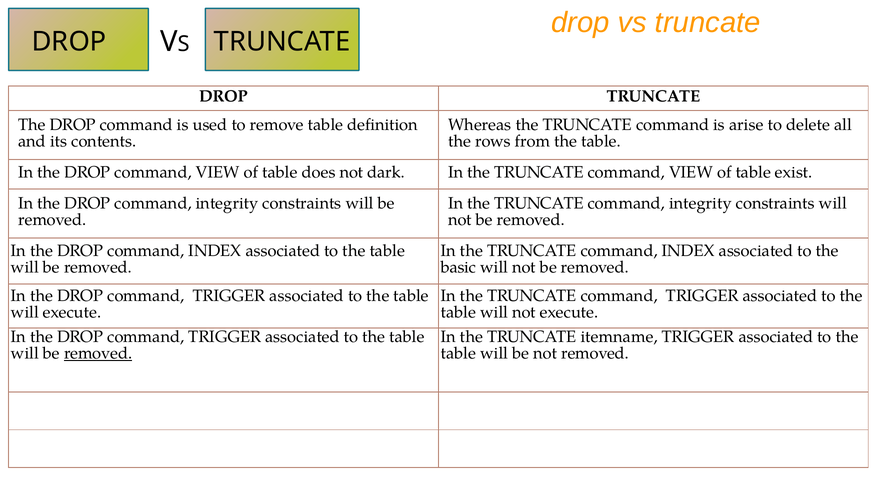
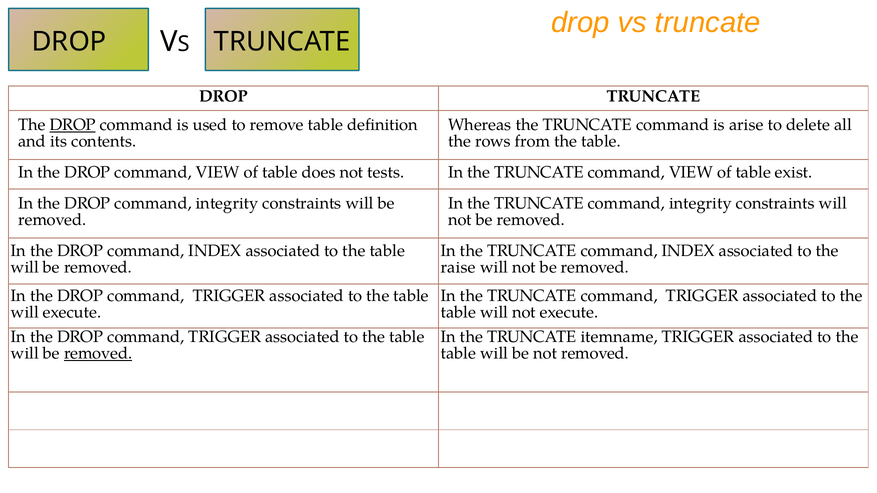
DROP underline: none -> present (73, 125)
dark: dark -> tests (386, 173)
basic: basic -> raise (458, 268)
